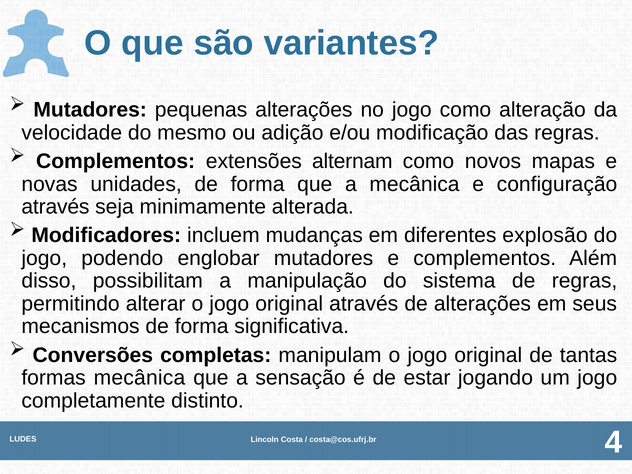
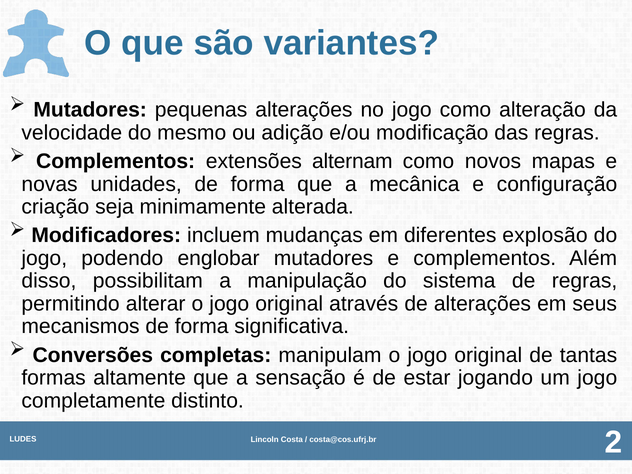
através: através -> criação (55, 207)
formas mecânica: mecânica -> altamente (140, 378)
4: 4 -> 2 (614, 443)
